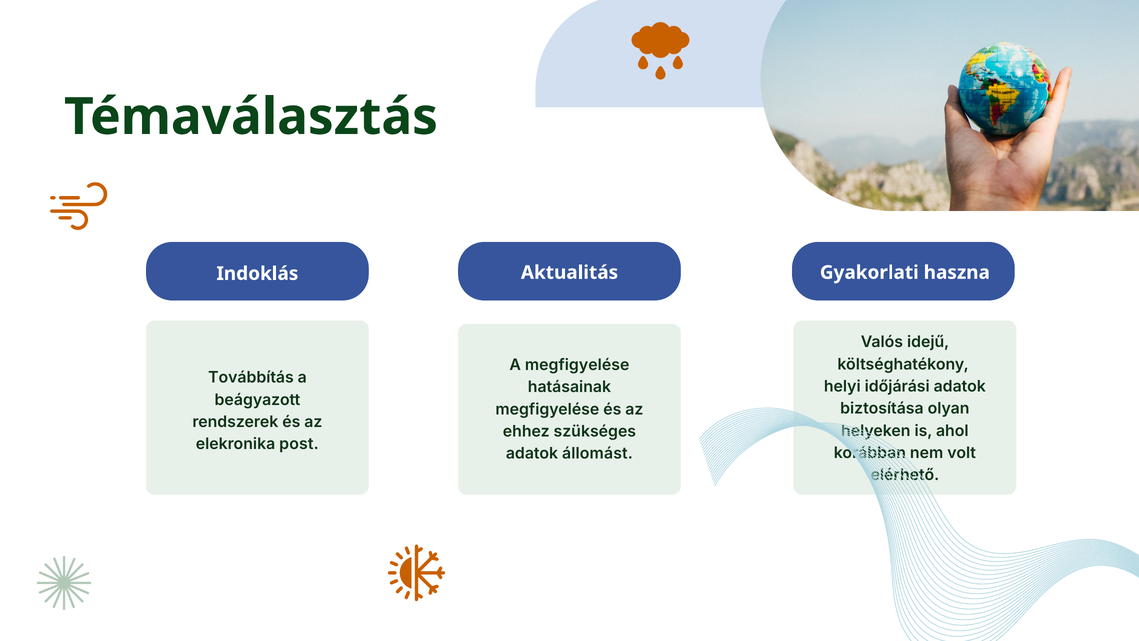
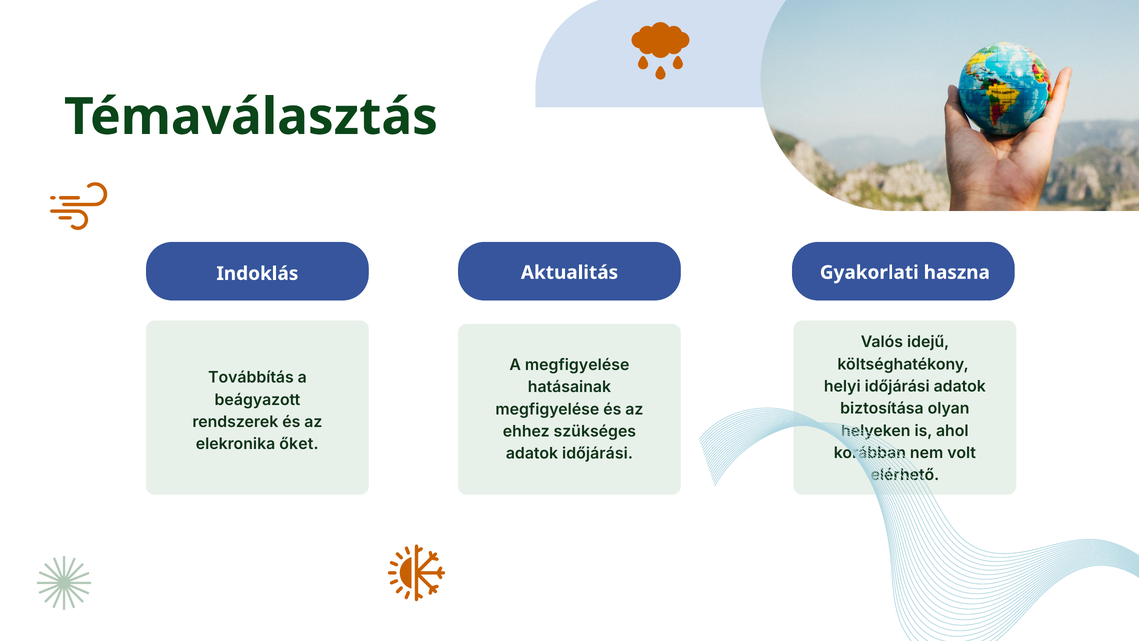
post: post -> őket (299, 444)
adatok állomást: állomást -> időjárási (597, 453)
